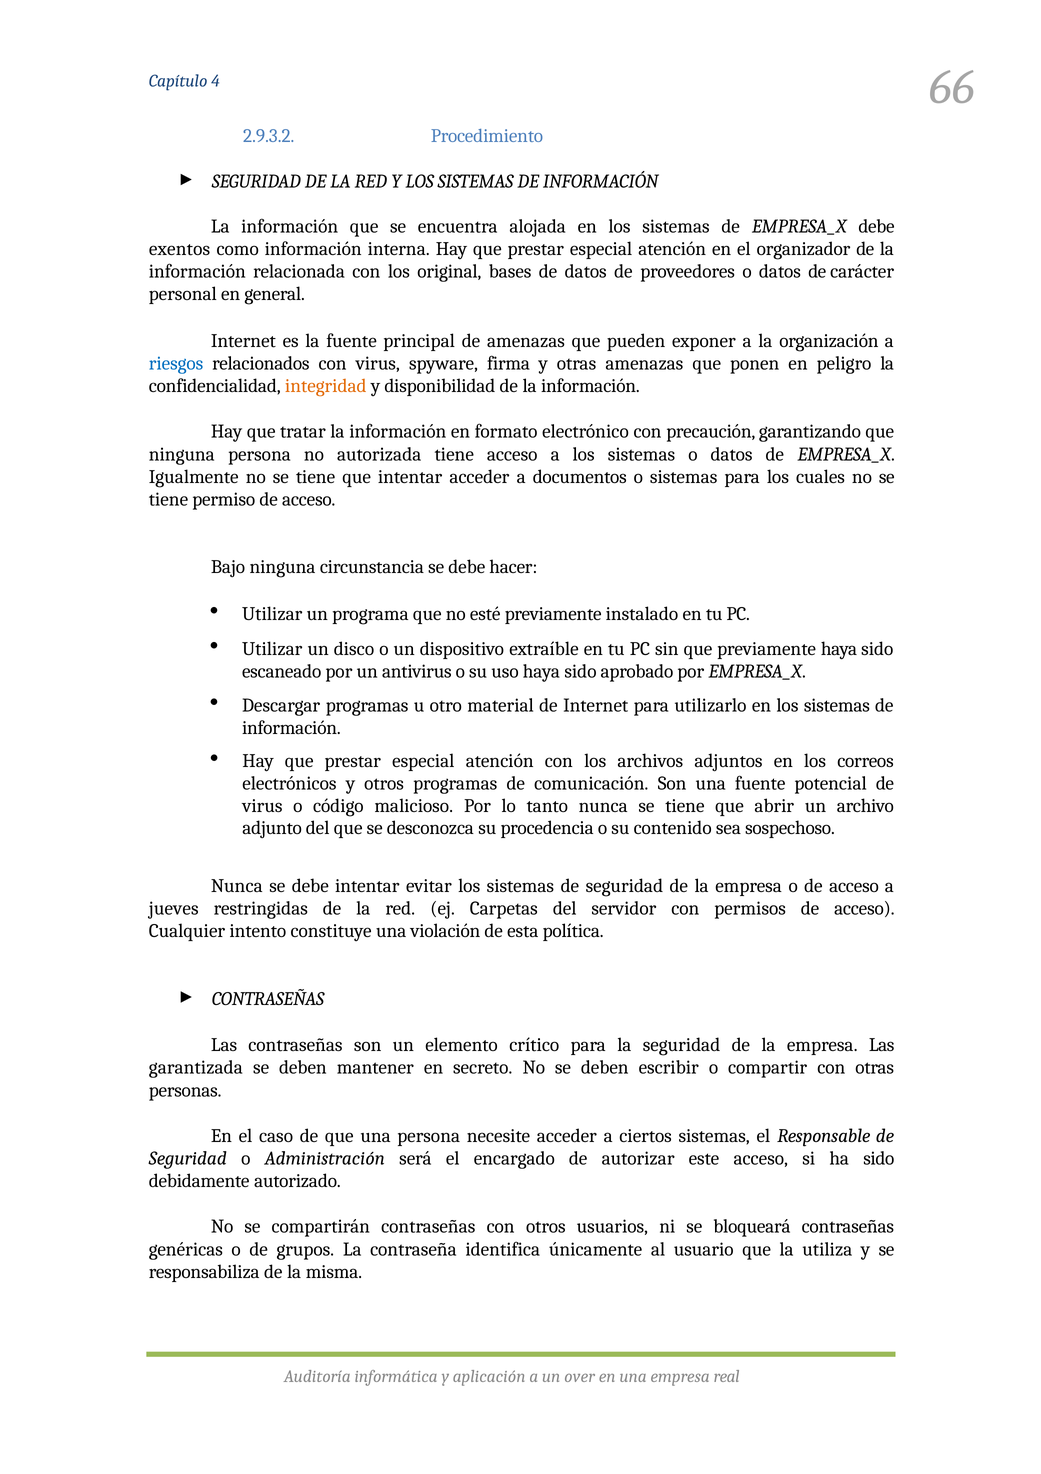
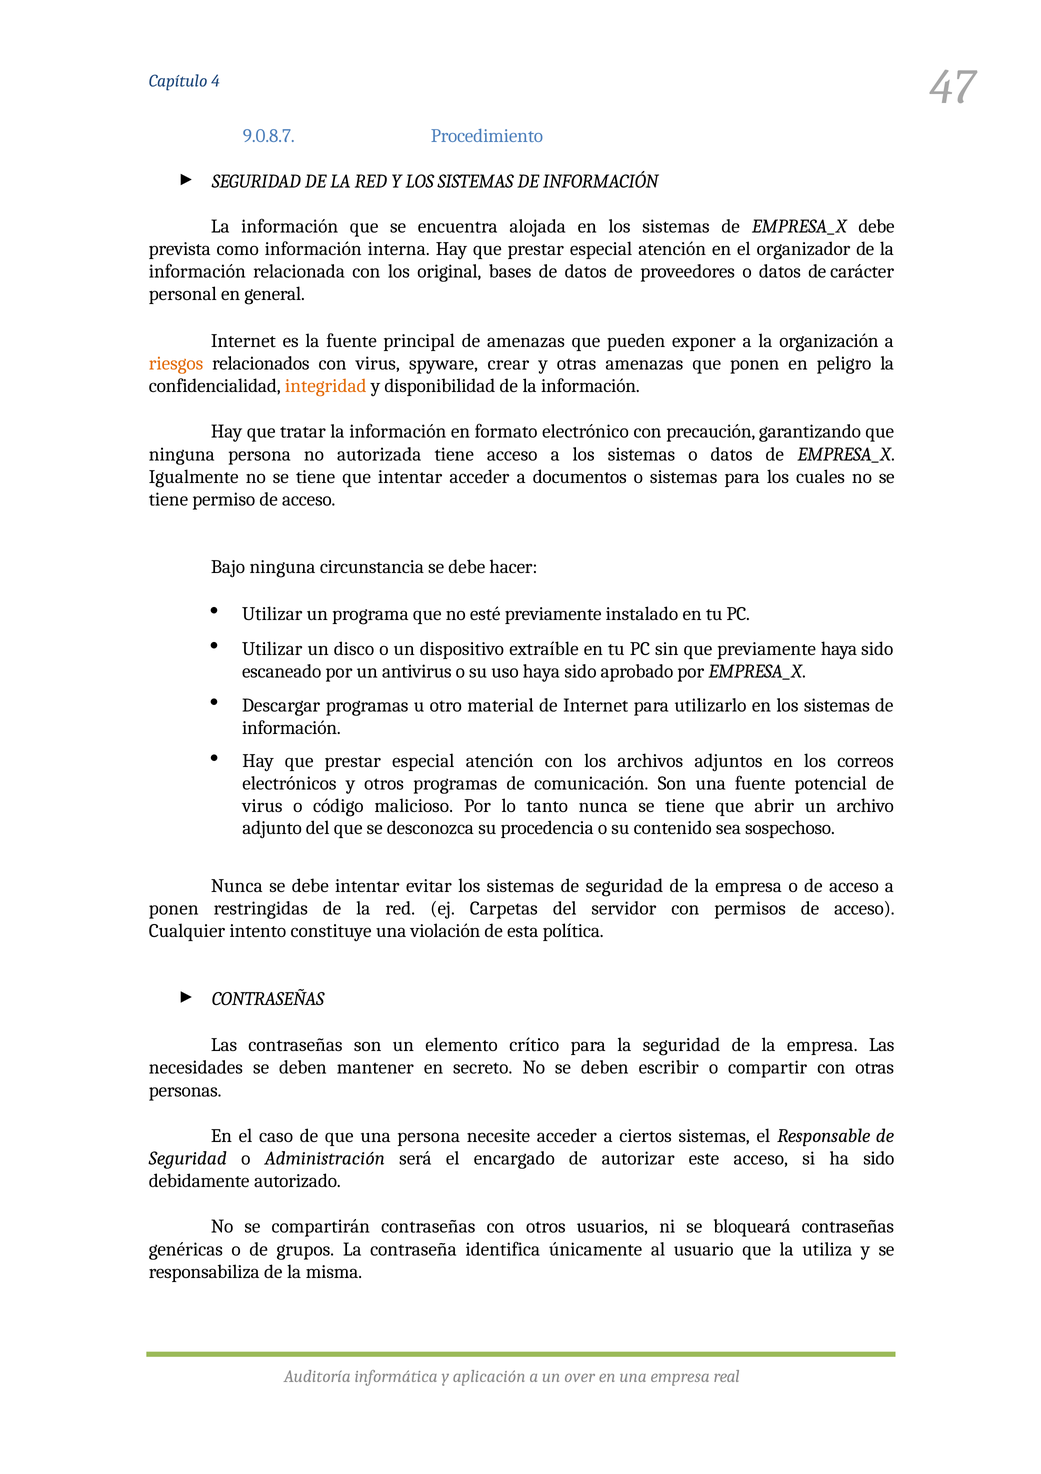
66: 66 -> 47 (952, 87)
2.9.3.2: 2.9.3.2 -> 9.0.8.7 (269, 136)
exentos: exentos -> prevista (180, 249)
riesgos colour: blue -> orange (176, 363)
firma: firma -> crear (508, 363)
jueves: jueves -> ponen (174, 908)
garantizada: garantizada -> necesidades (196, 1067)
